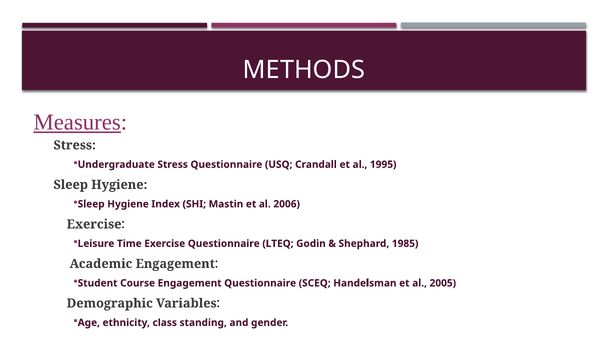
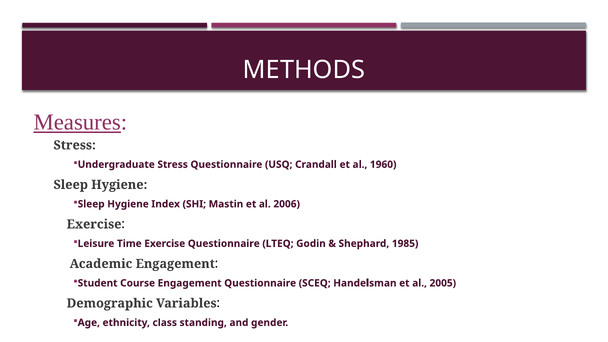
1995: 1995 -> 1960 (383, 164)
